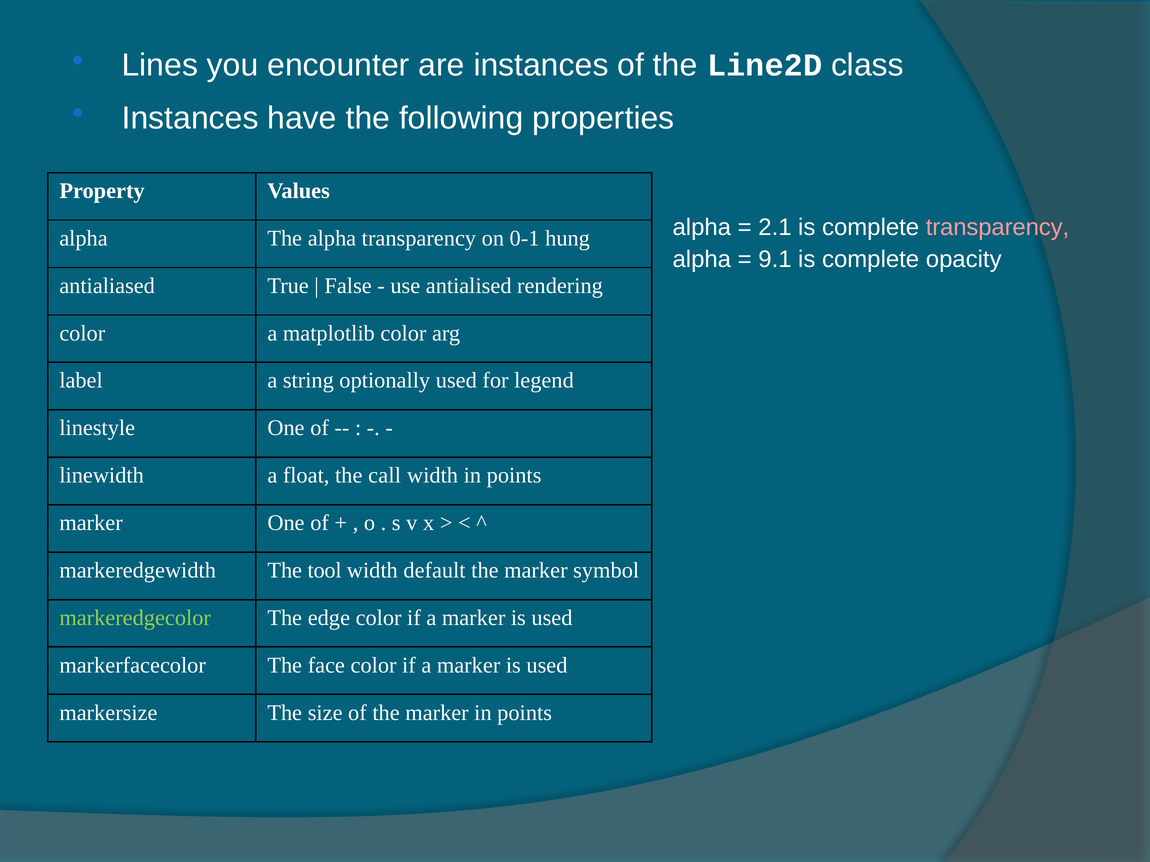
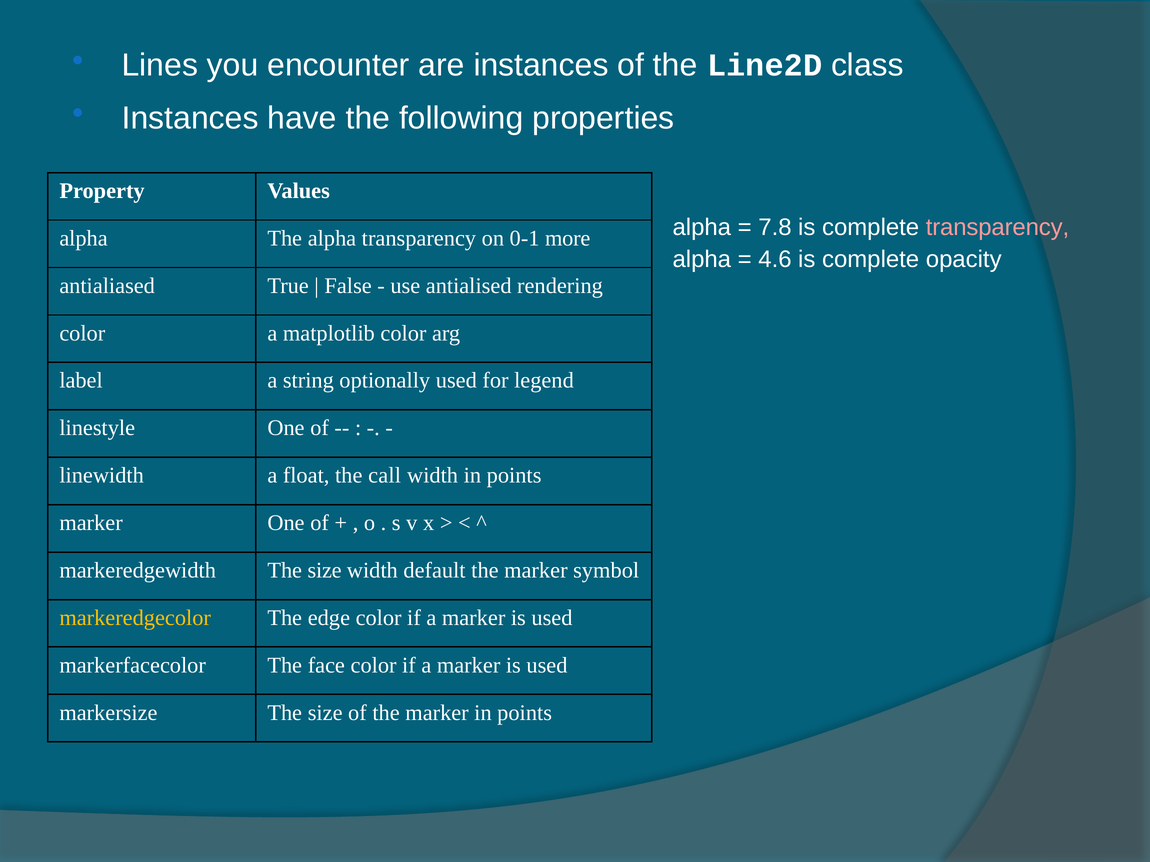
2.1: 2.1 -> 7.8 (775, 227)
hung: hung -> more (568, 238)
9.1: 9.1 -> 4.6 (775, 259)
markeredgewidth The tool: tool -> size (325, 571)
markeredgecolor colour: light green -> yellow (135, 618)
